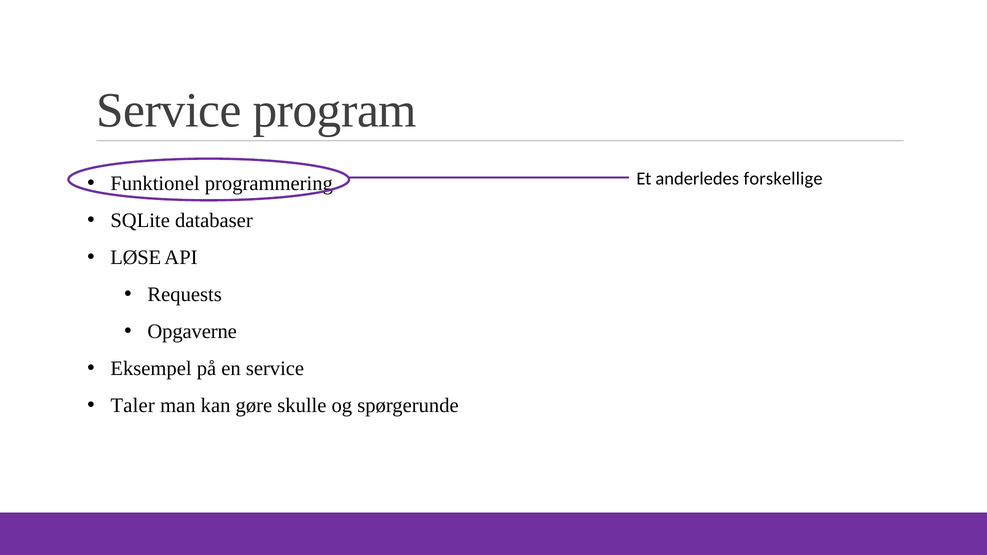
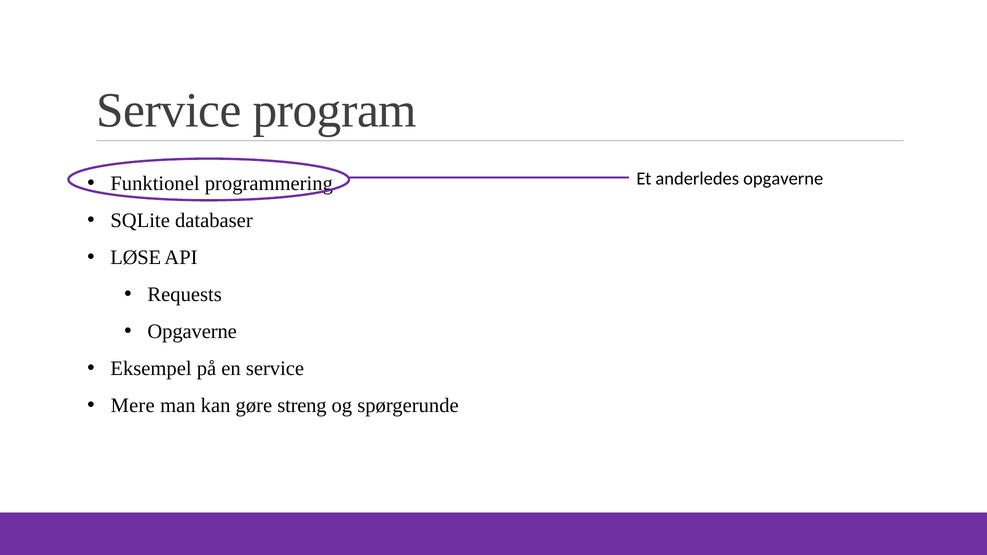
anderledes forskellige: forskellige -> opgaverne (783, 179)
Taler: Taler -> Mere (133, 406)
skulle: skulle -> streng (302, 406)
